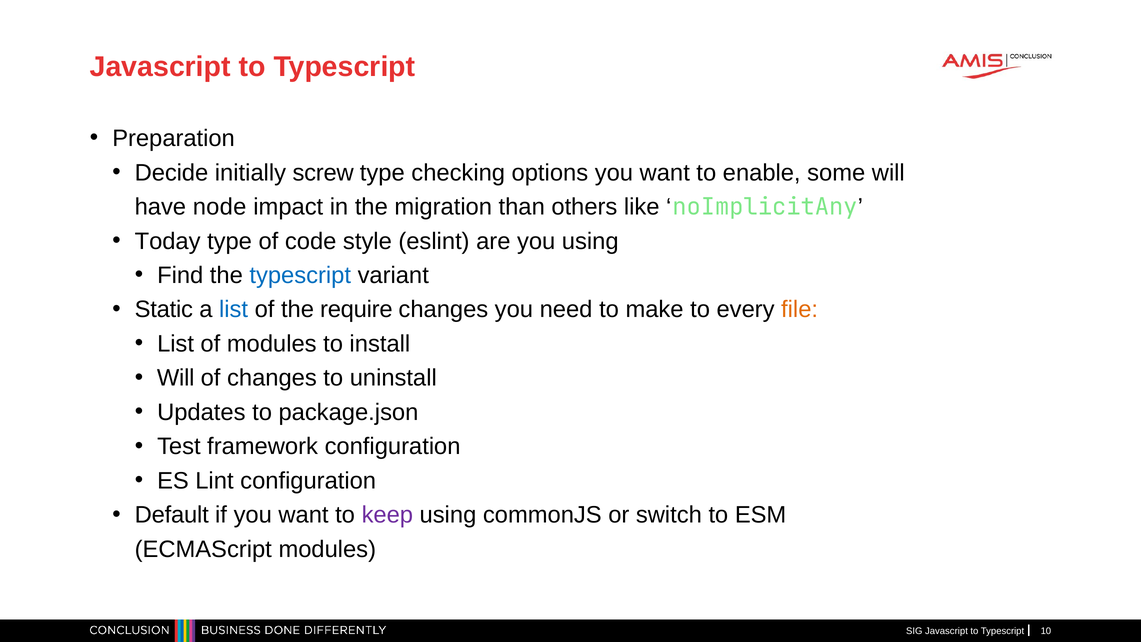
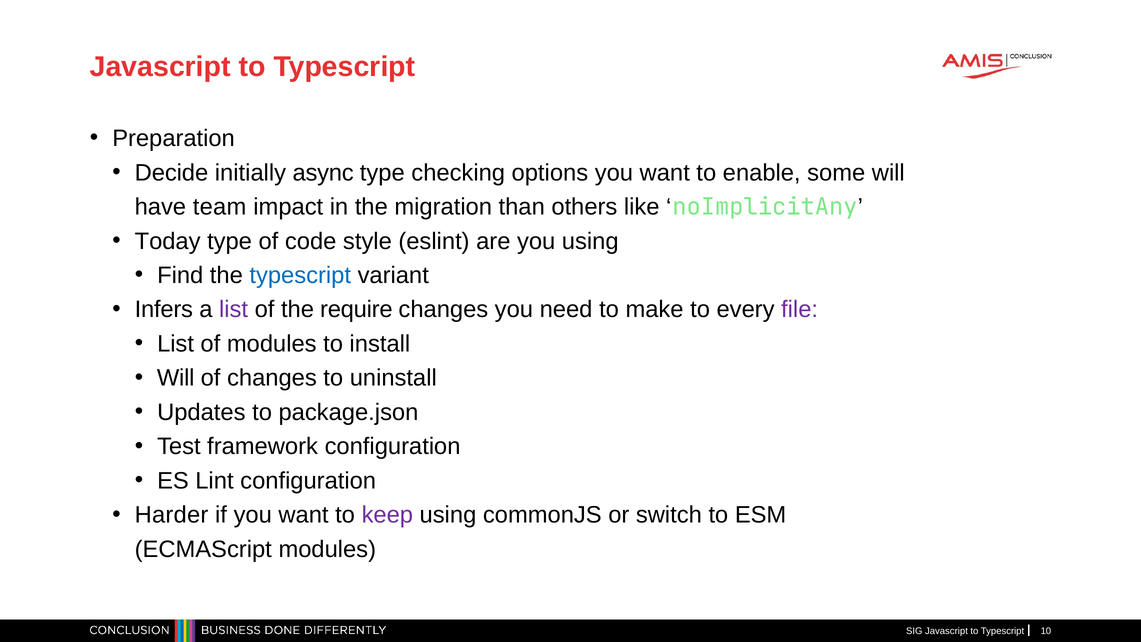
screw: screw -> async (323, 173)
node: node -> team (220, 207)
Static: Static -> Infers (164, 310)
list colour: blue -> purple (234, 310)
file colour: orange -> purple (800, 310)
Default: Default -> Harder (172, 515)
